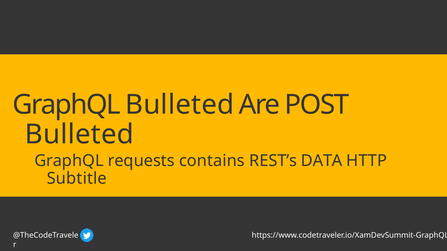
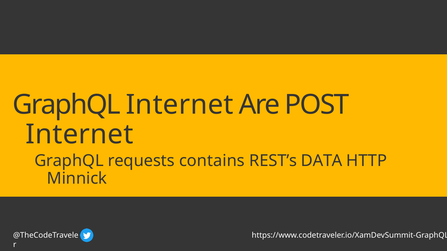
GraphQL Bulleted: Bulleted -> Internet (180, 105)
Bulleted: Bulleted -> Internet (79, 135)
Subtitle: Subtitle -> Minnick (77, 179)
